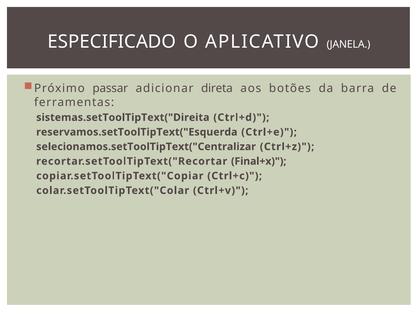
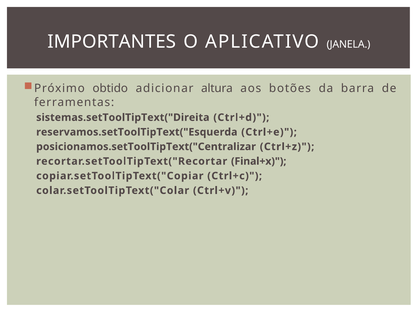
ESPECIFICADO: ESPECIFICADO -> IMPORTANTES (112, 42)
passar: passar -> obtido (110, 88)
direta: direta -> altura (217, 88)
selecionamos.setToolTipText("Centralizar: selecionamos.setToolTipText("Centralizar -> posicionamos.setToolTipText("Centralizar (146, 147)
